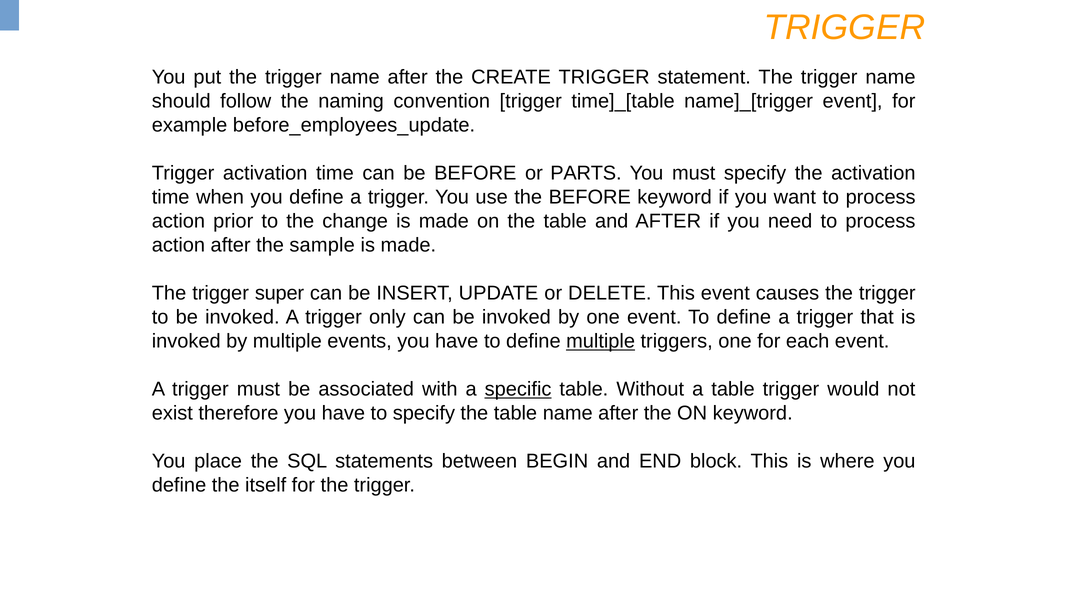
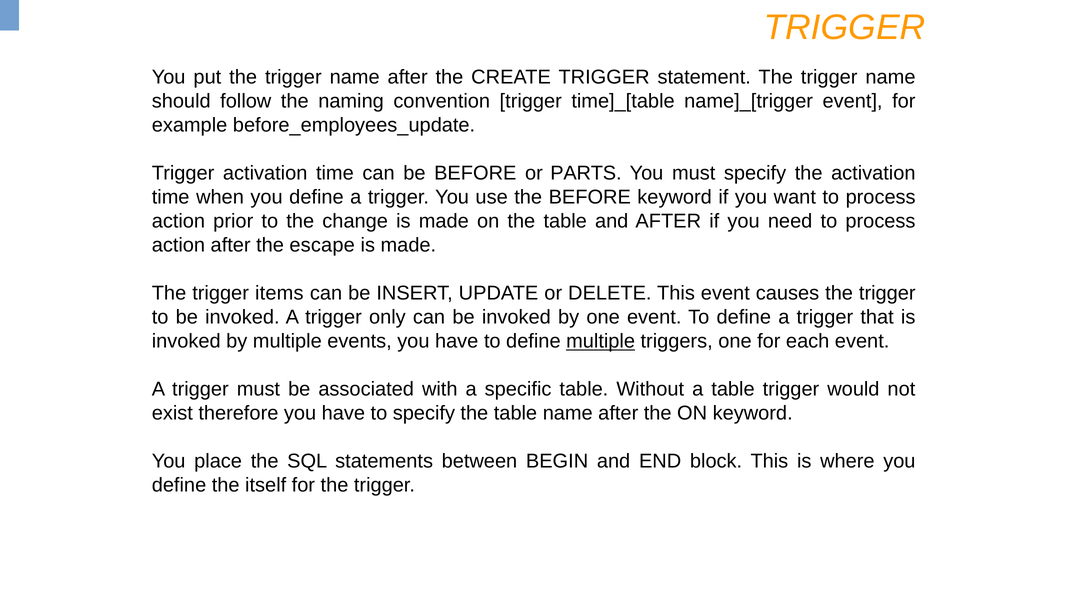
sample: sample -> escape (322, 245)
super: super -> items (279, 293)
specific underline: present -> none (518, 389)
